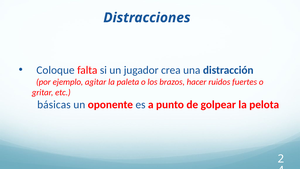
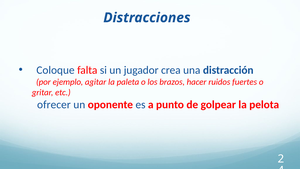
básicas: básicas -> ofrecer (54, 105)
